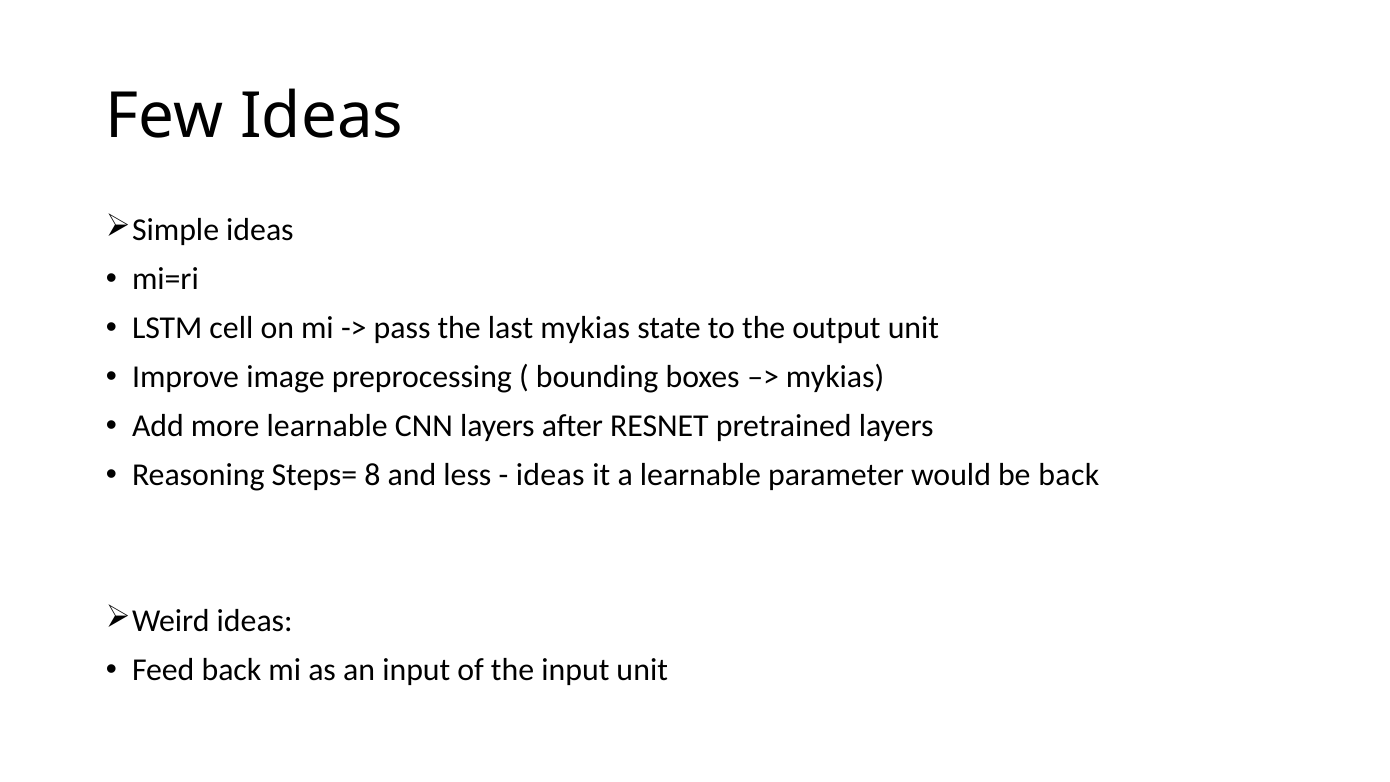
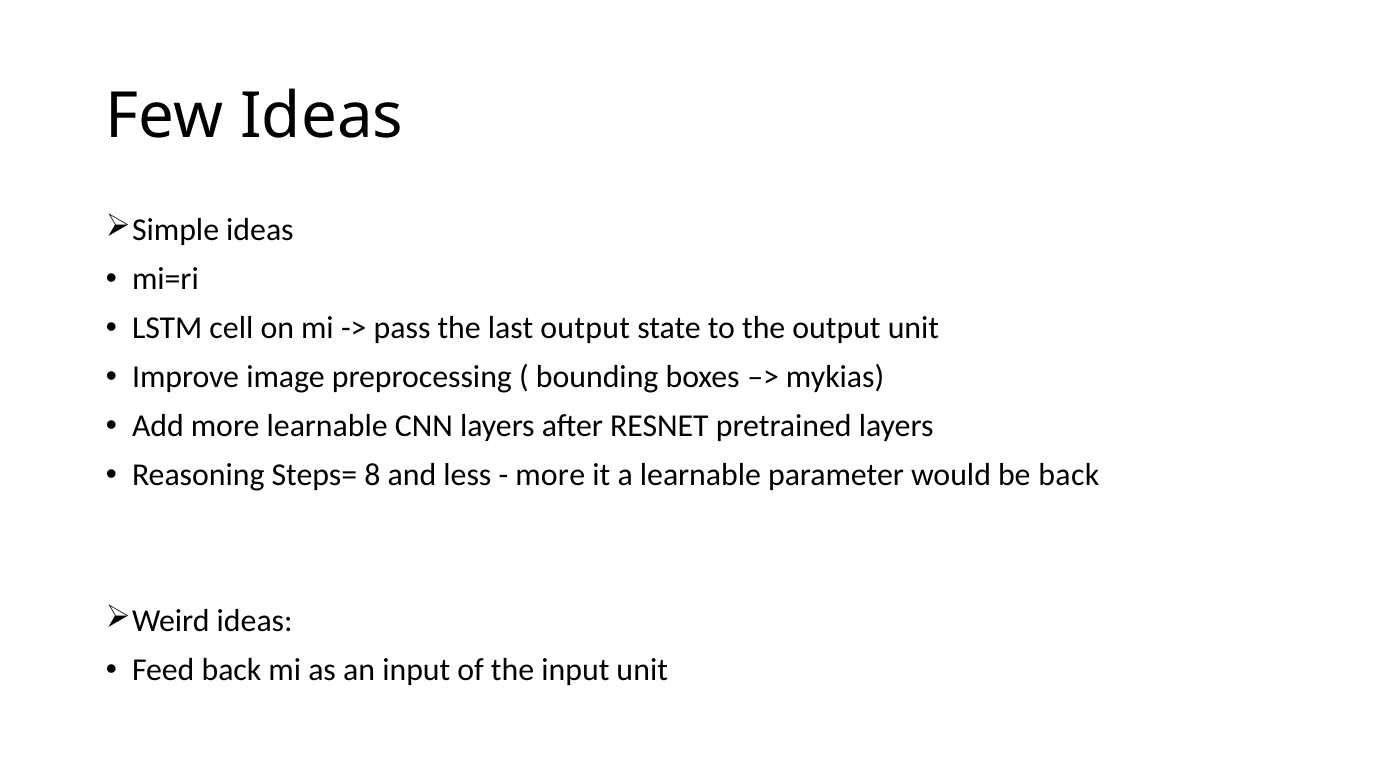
last mykias: mykias -> output (585, 328)
ideas: ideas -> more (550, 475)
